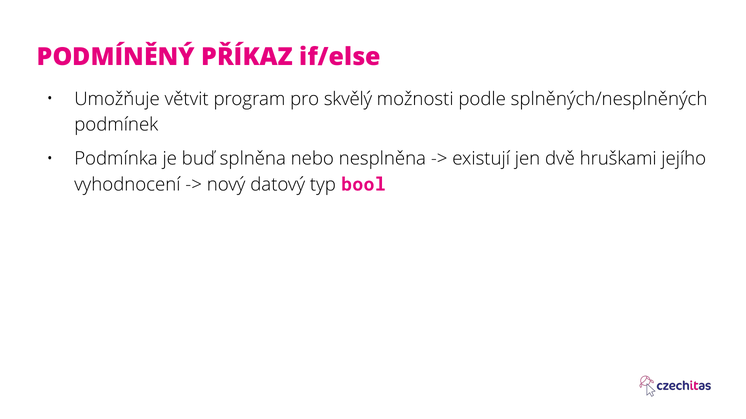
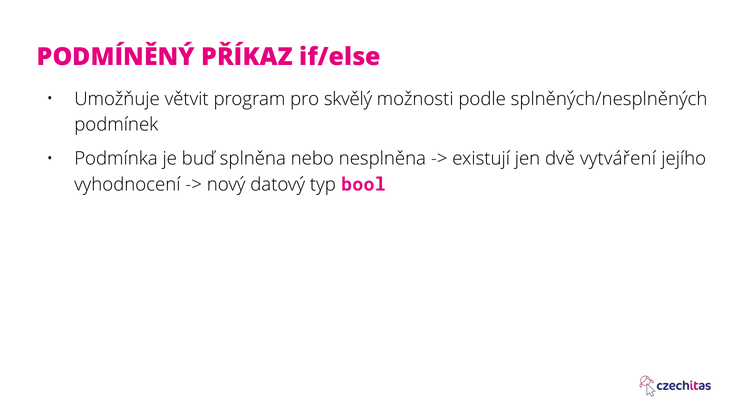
hruškami: hruškami -> vytváření (618, 159)
